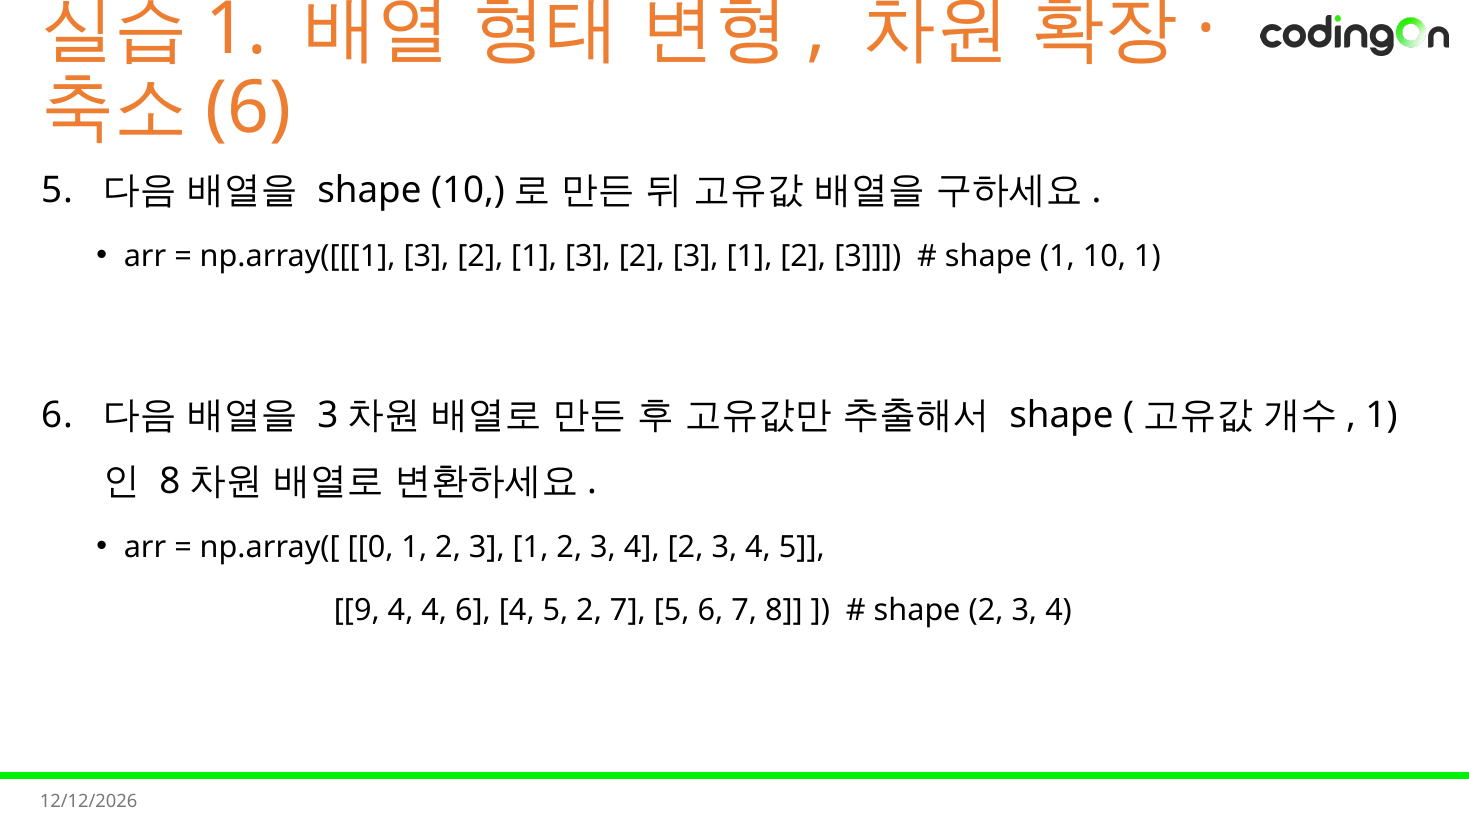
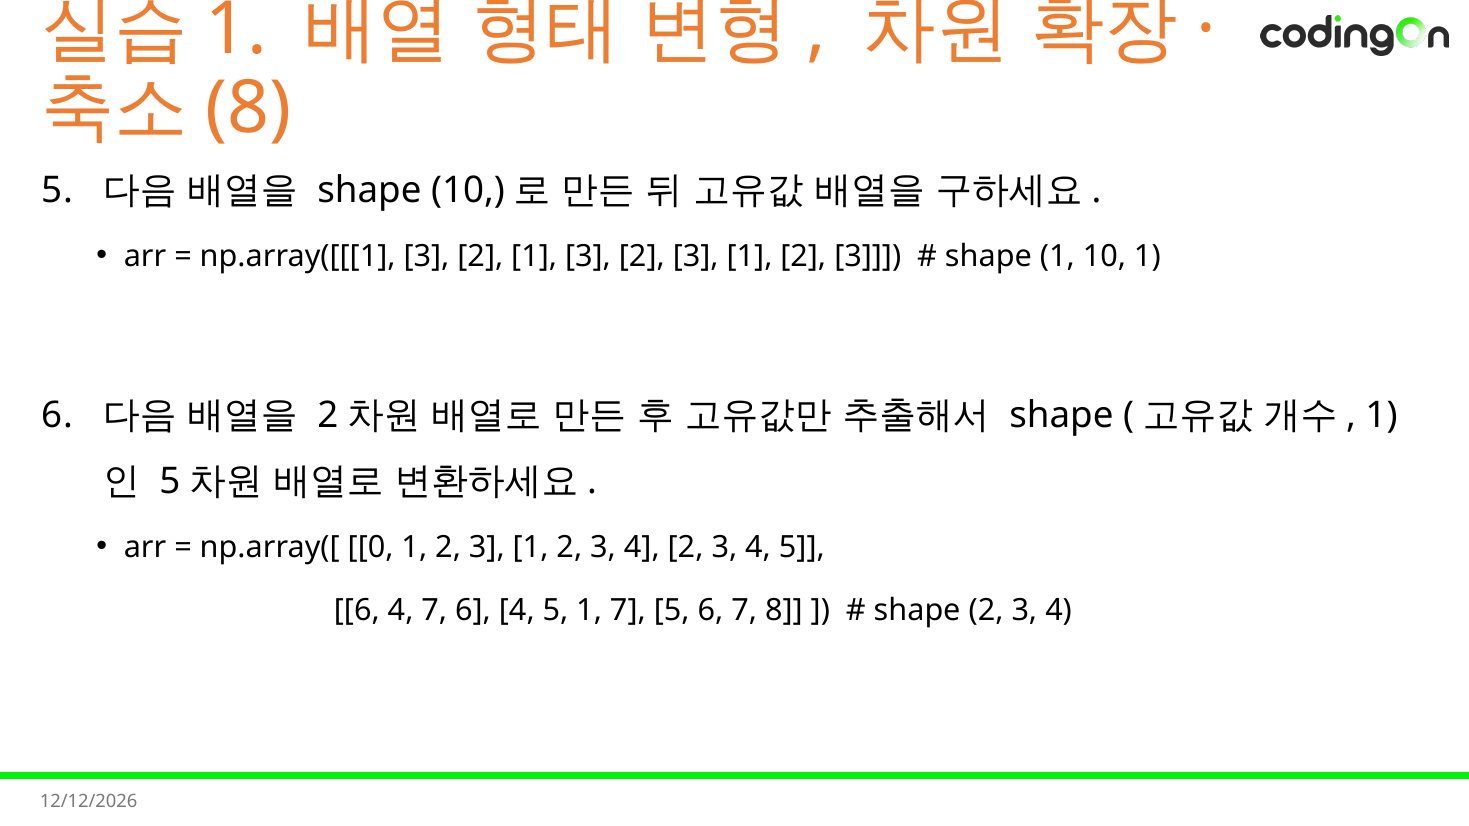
6: 6 -> 8 (249, 108)
3: 3 -> 2 (328, 416)
8: 8 -> 5 (170, 482)
9: 9 -> 6 (357, 611)
4 4: 4 -> 7 (434, 611)
5 2: 2 -> 1 (589, 611)
